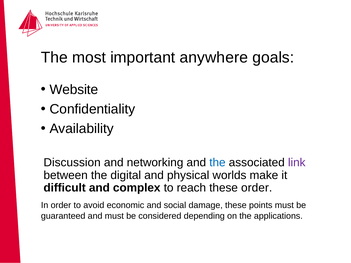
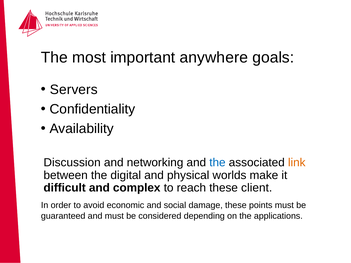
Website: Website -> Servers (74, 90)
link colour: purple -> orange (297, 163)
these order: order -> client (257, 188)
